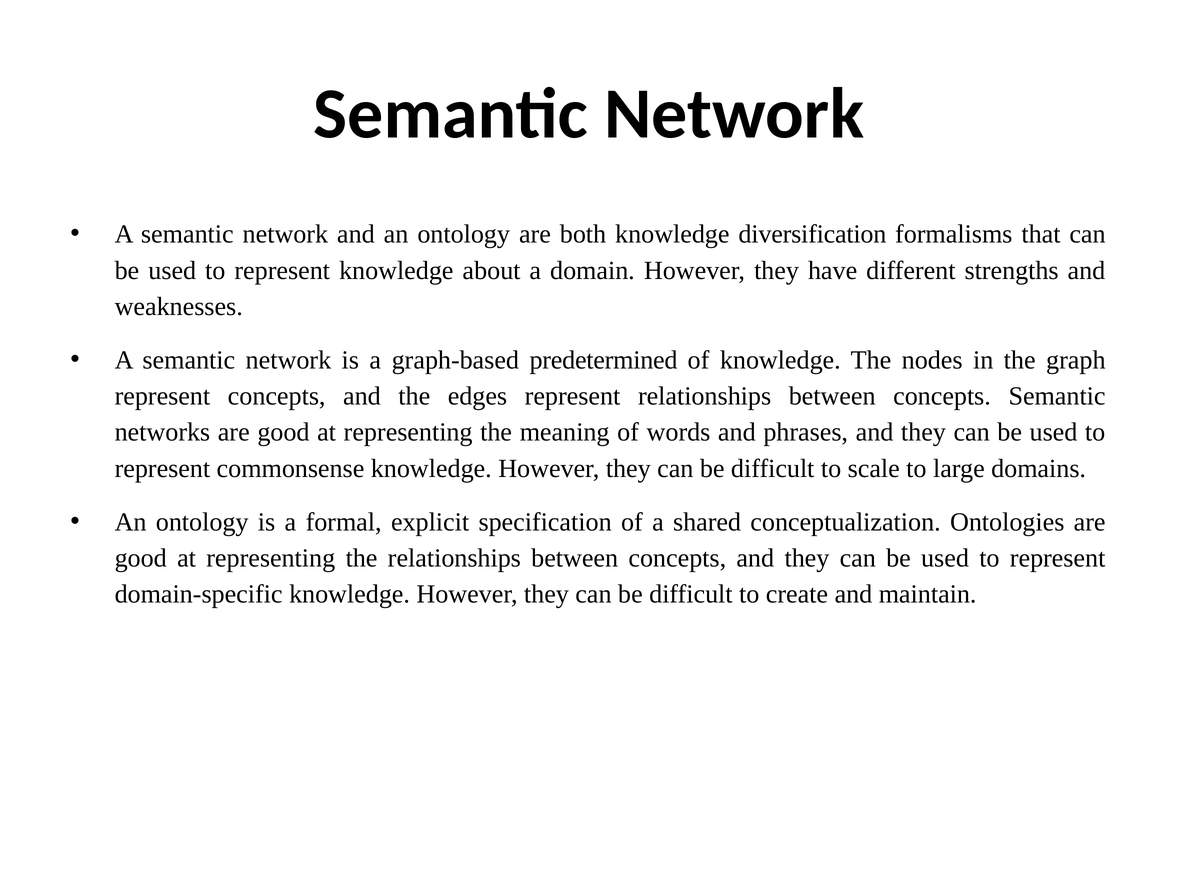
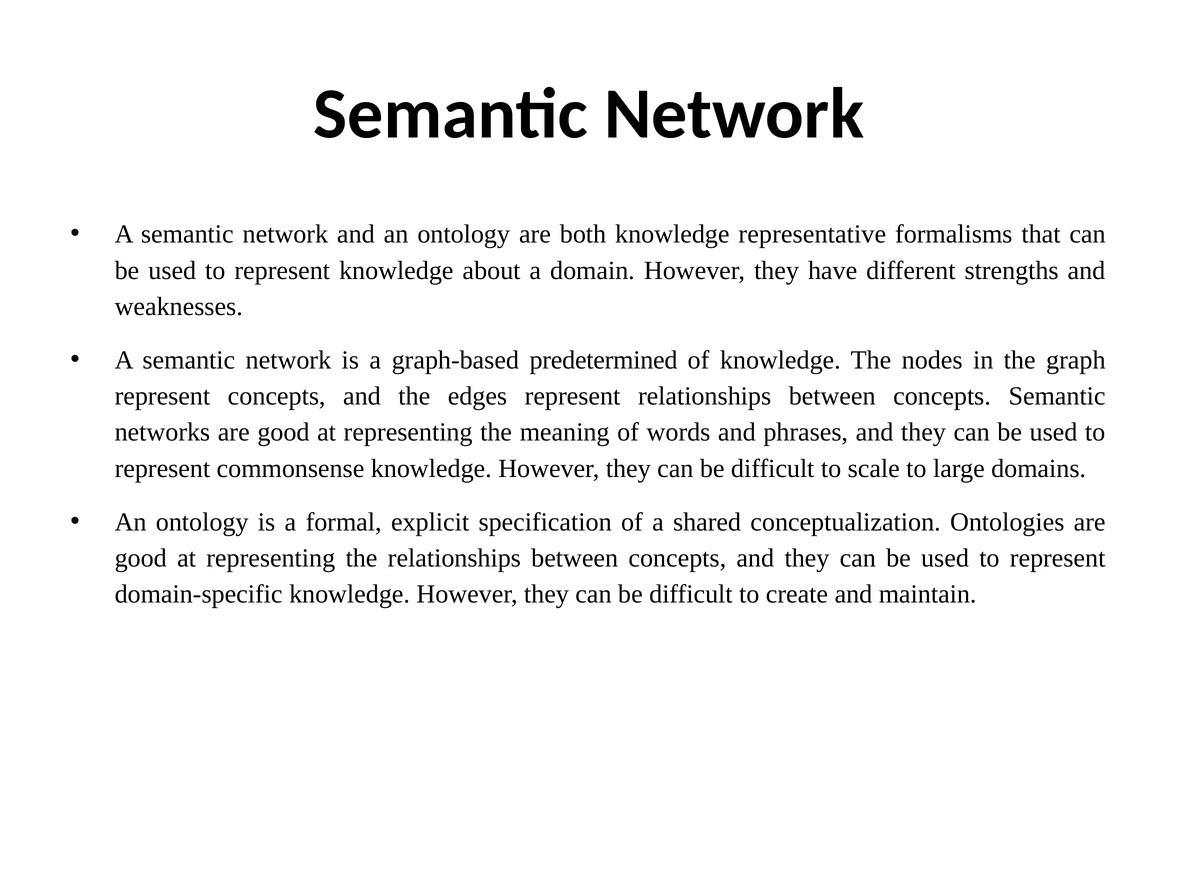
diversification: diversification -> representative (812, 234)
